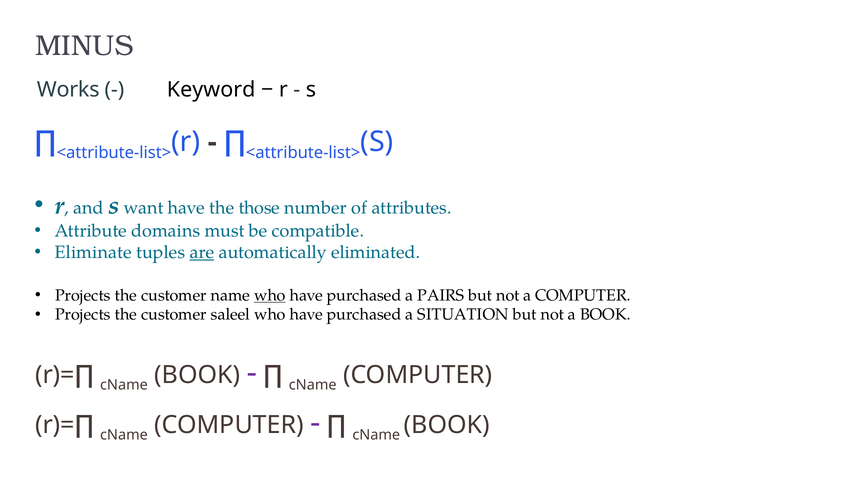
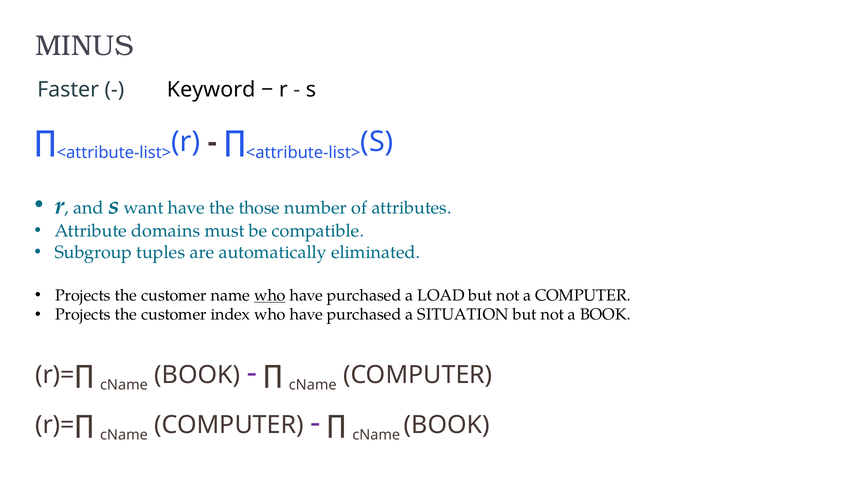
Works: Works -> Faster (68, 90)
Eliminate: Eliminate -> Subgroup (93, 252)
are underline: present -> none (202, 252)
PAIRS: PAIRS -> LOAD (441, 295)
saleel: saleel -> index (230, 315)
